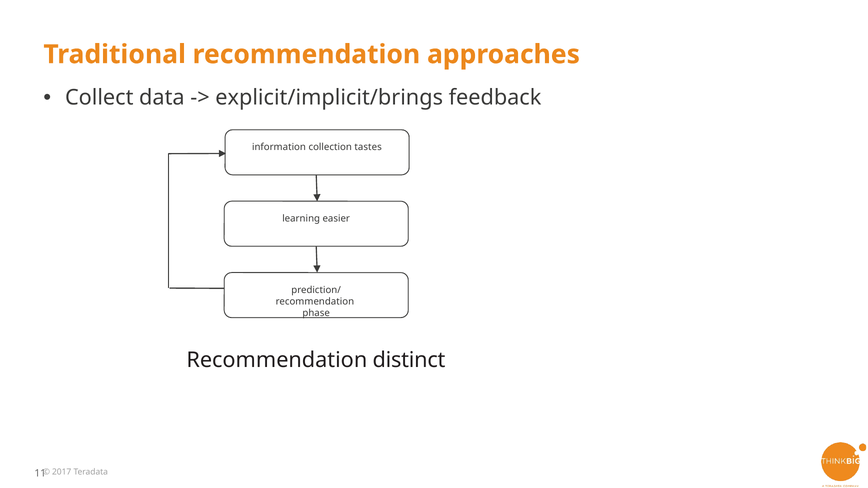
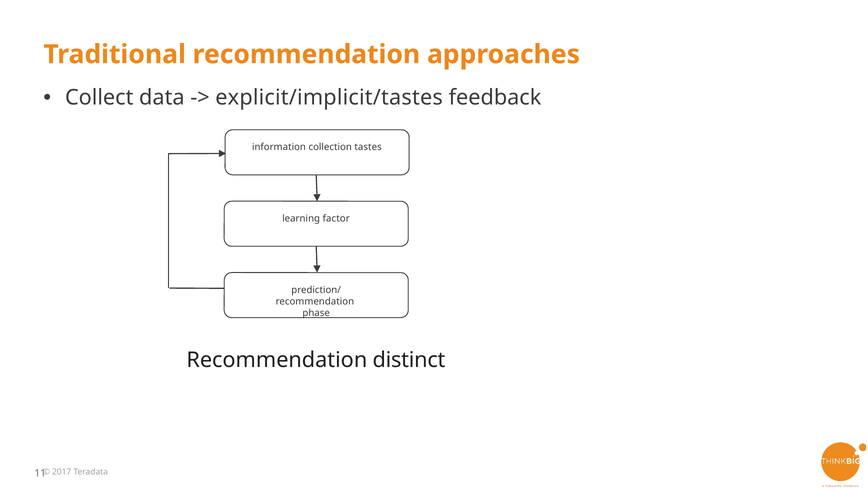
explicit/implicit/brings: explicit/implicit/brings -> explicit/implicit/tastes (329, 97)
easier: easier -> factor (336, 219)
